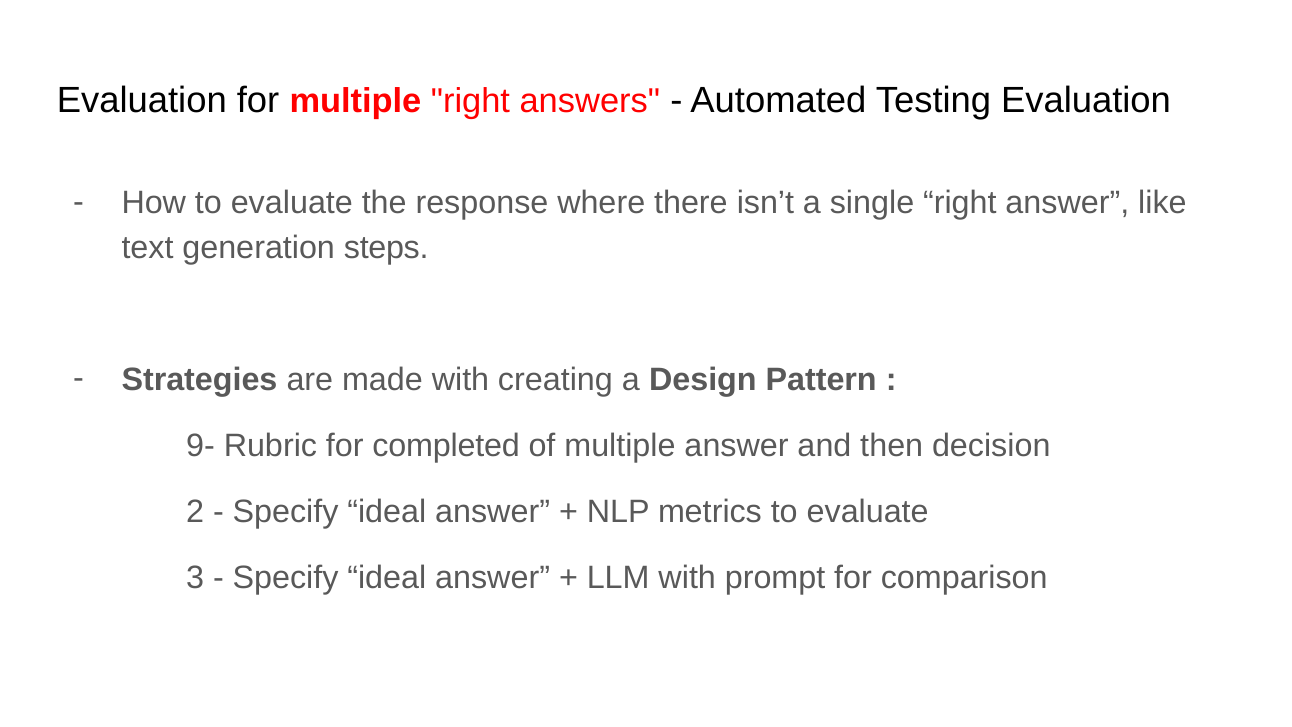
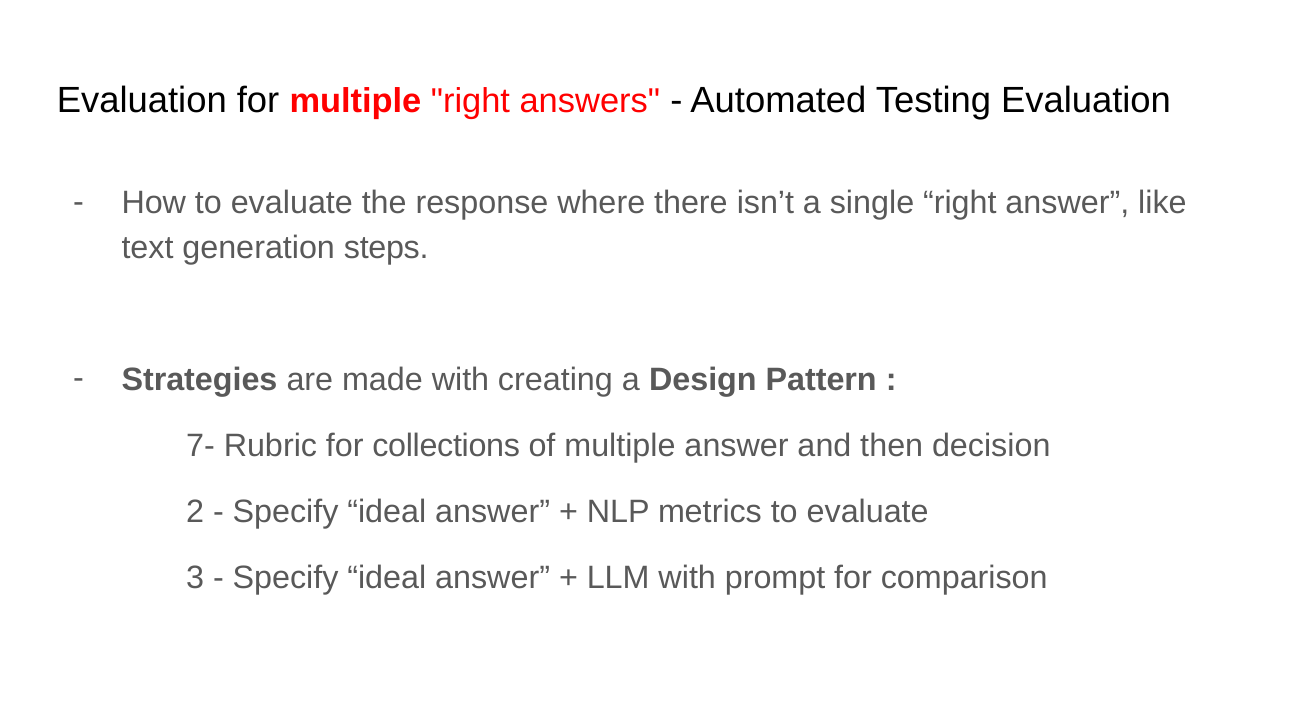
9-: 9- -> 7- (201, 446)
completed: completed -> collections (446, 446)
